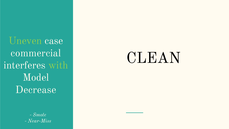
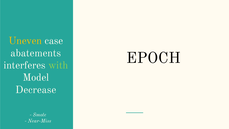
Uneven colour: light green -> yellow (25, 41)
commercial: commercial -> abatements (36, 53)
CLEAN: CLEAN -> EPOCH (153, 58)
